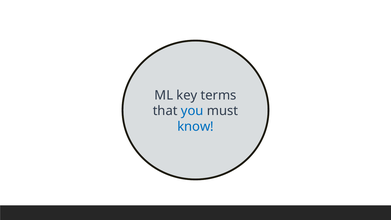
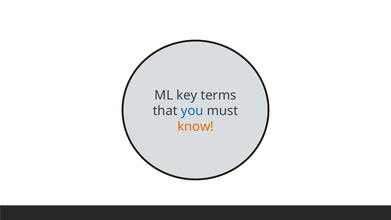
know colour: blue -> orange (195, 127)
